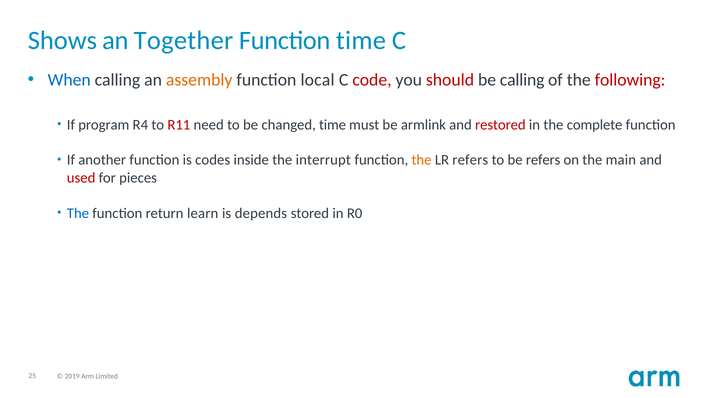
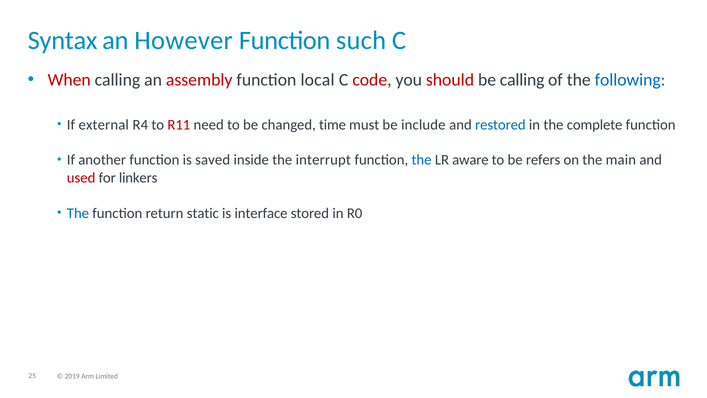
Shows: Shows -> Syntax (63, 40)
Together: Together -> However (184, 40)
Function time: time -> such (361, 40)
When colour: blue -> red (69, 80)
assembly colour: orange -> red (199, 80)
following colour: red -> blue (630, 80)
program: program -> external (104, 125)
armlink: armlink -> include (423, 125)
restored colour: red -> blue (500, 125)
codes: codes -> saved (213, 160)
the colour: orange -> blue (422, 160)
LR refers: refers -> aware (470, 160)
pieces: pieces -> linkers (138, 178)
learn: learn -> static (203, 213)
depends: depends -> interface (261, 213)
